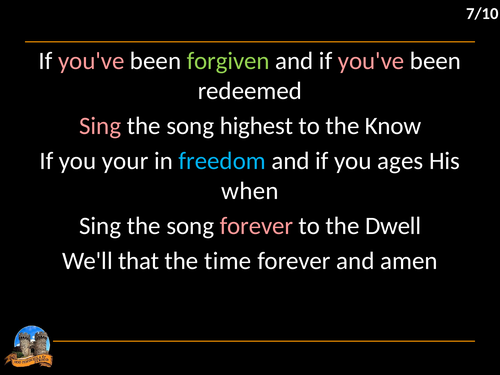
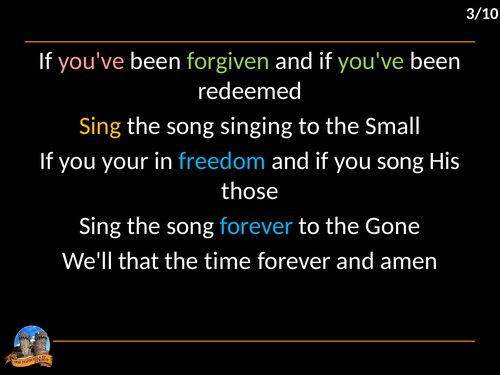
7/10: 7/10 -> 3/10 (482, 14)
you've colour: pink -> light green (371, 61)
Sing colour: pink -> yellow (100, 126)
highest: highest -> singing (256, 126)
Know: Know -> Small (393, 126)
you ages: ages -> song (400, 161)
when: when -> those (250, 191)
forever colour: pink -> light blue (256, 226)
Dwell: Dwell -> Gone (393, 226)
